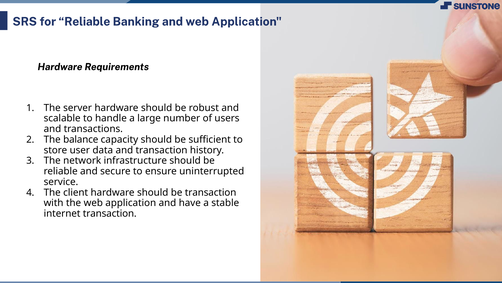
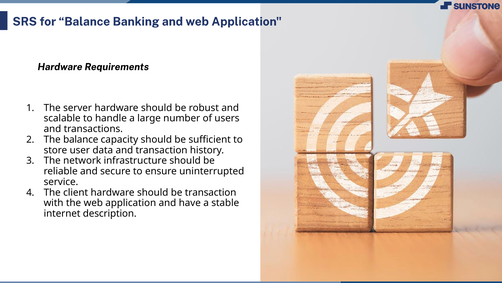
for Reliable: Reliable -> Balance (84, 22)
internet transaction: transaction -> description (110, 213)
